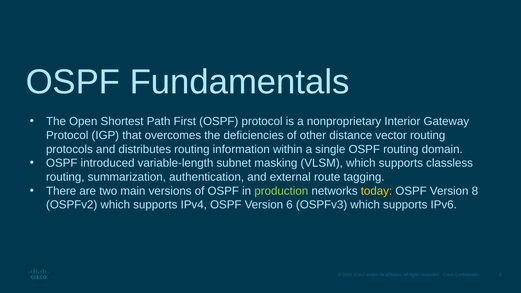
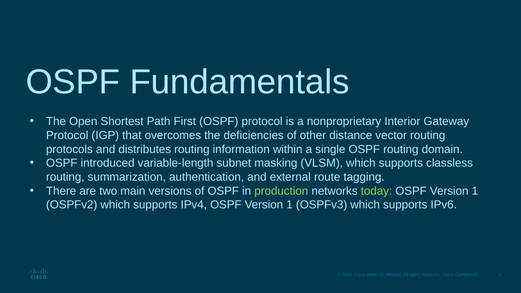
today colour: yellow -> light green (376, 191)
8: 8 -> 1 (475, 191)
IPv4 OSPF Version 6: 6 -> 1 (290, 205)
